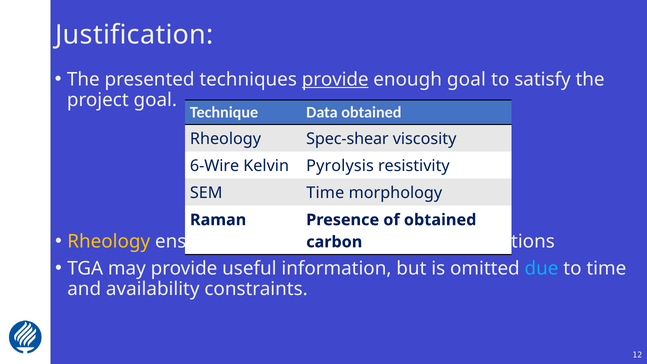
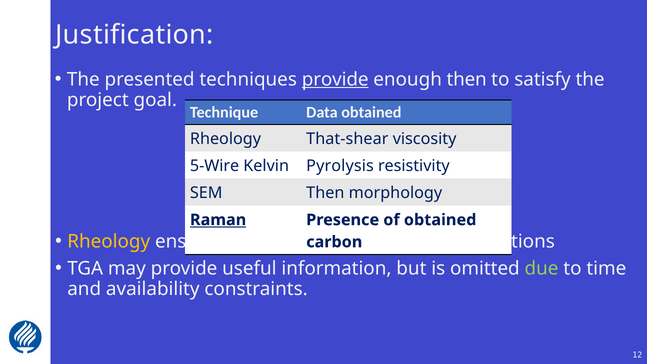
enough goal: goal -> then (467, 79)
Spec-shear: Spec-shear -> That-shear (347, 139)
6-Wire: 6-Wire -> 5-Wire (215, 166)
SEM Time: Time -> Then (325, 193)
Raman underline: none -> present (218, 220)
due colour: light blue -> light green (542, 268)
